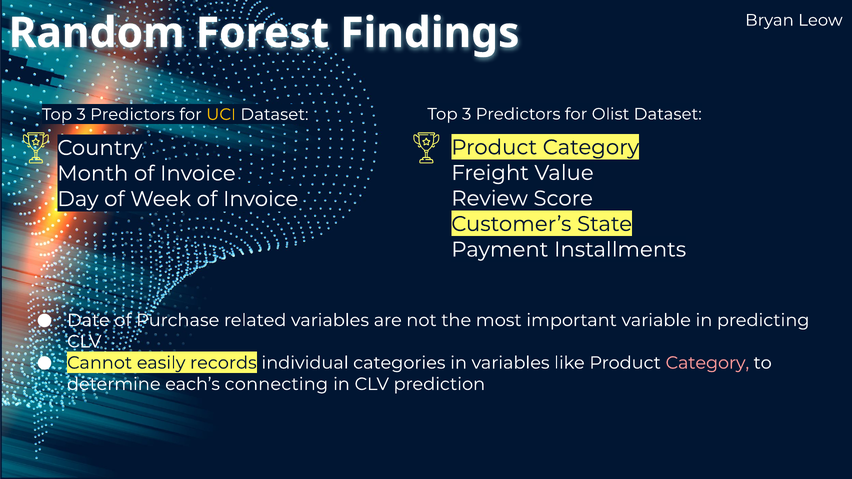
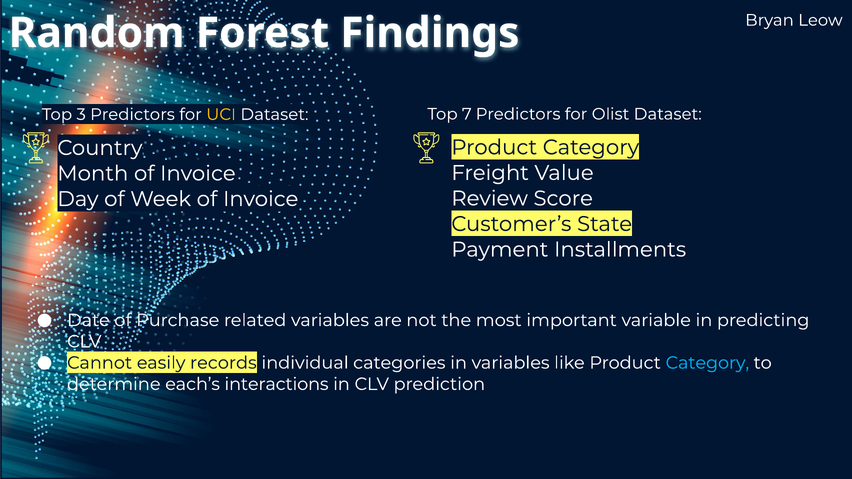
Dataset Top 3: 3 -> 7 (467, 114)
Category colour: pink -> light blue (707, 363)
connecting: connecting -> interactions (277, 384)
